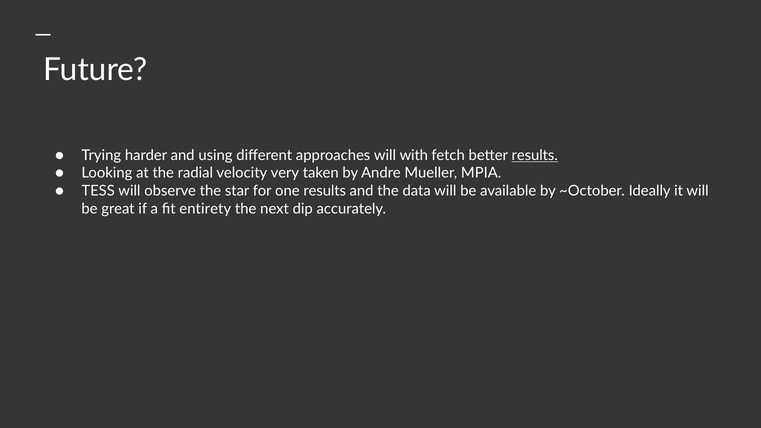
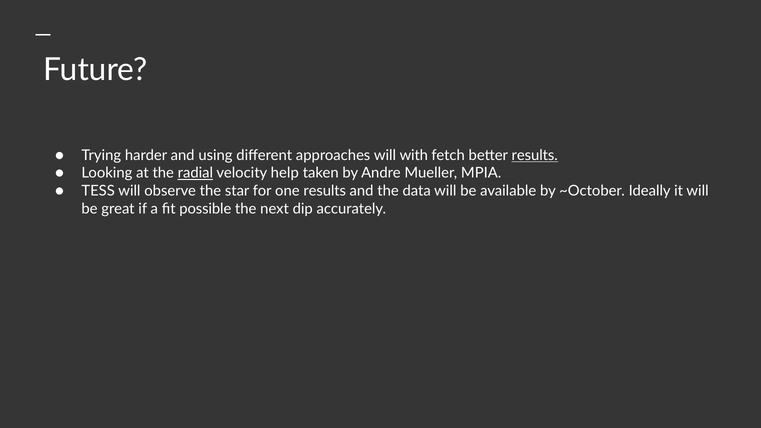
radial underline: none -> present (195, 173)
very: very -> help (285, 173)
entirety: entirety -> possible (205, 209)
